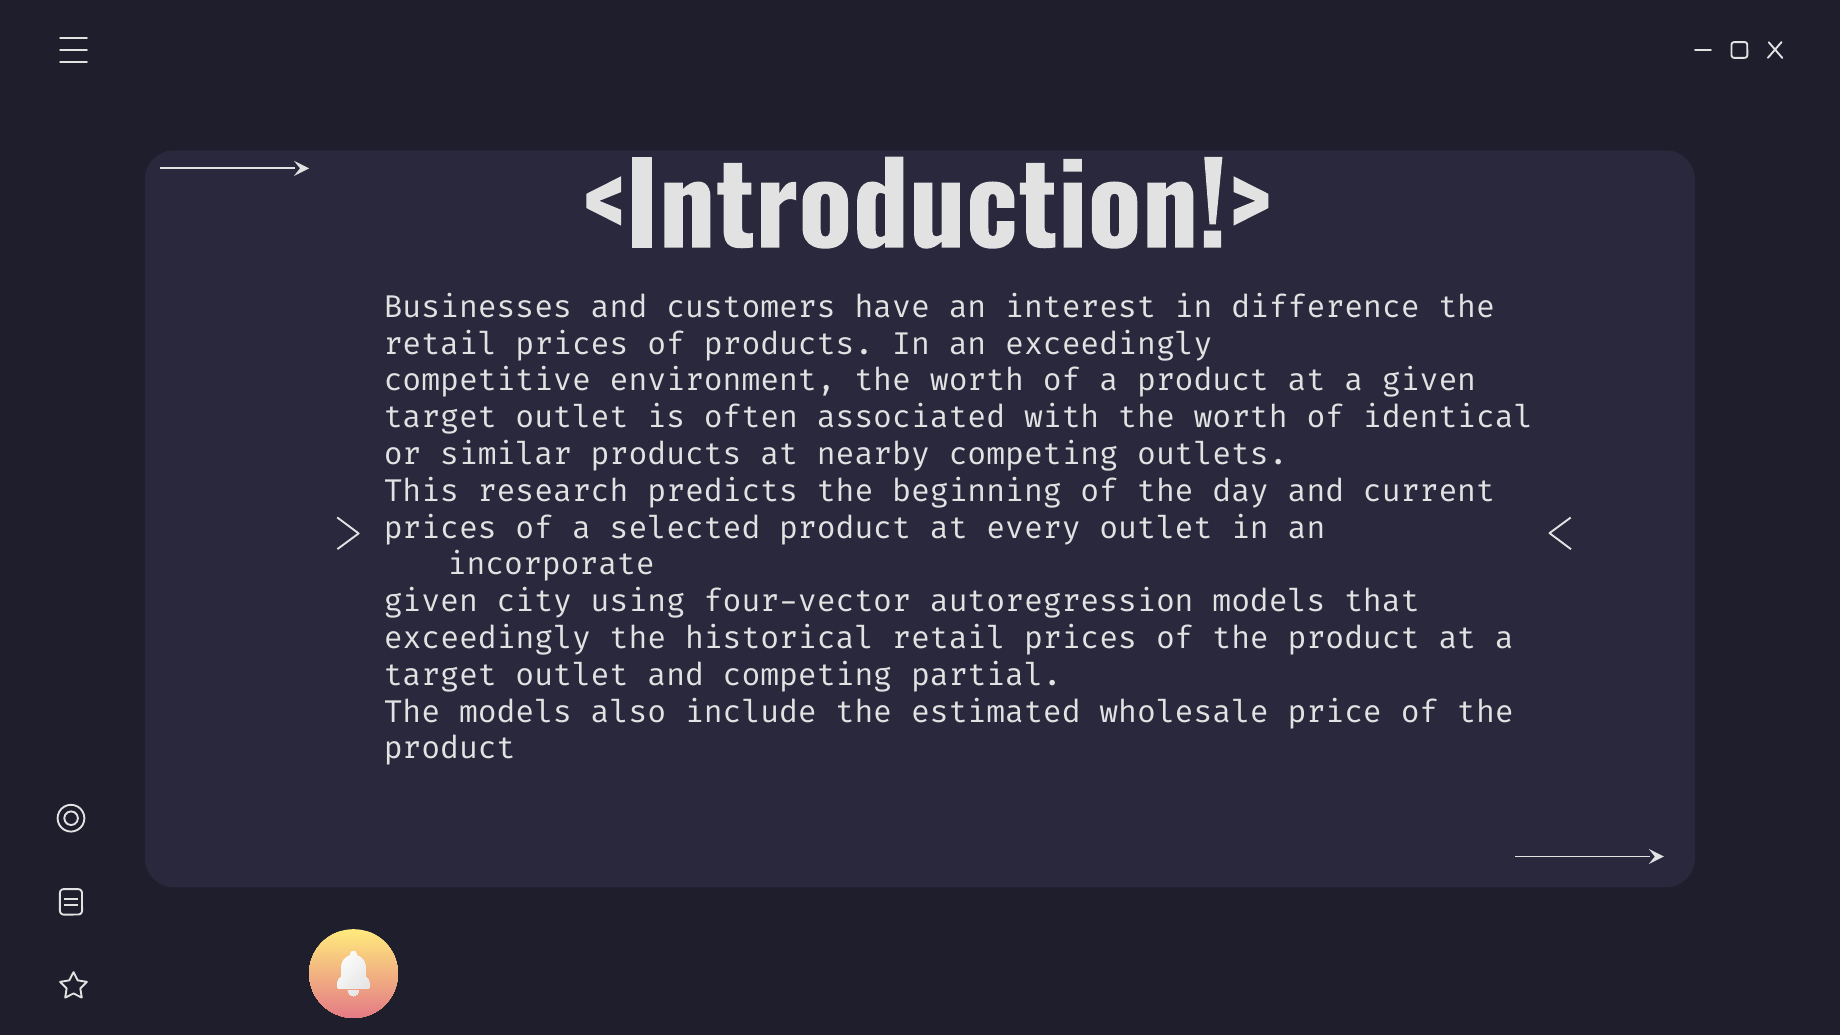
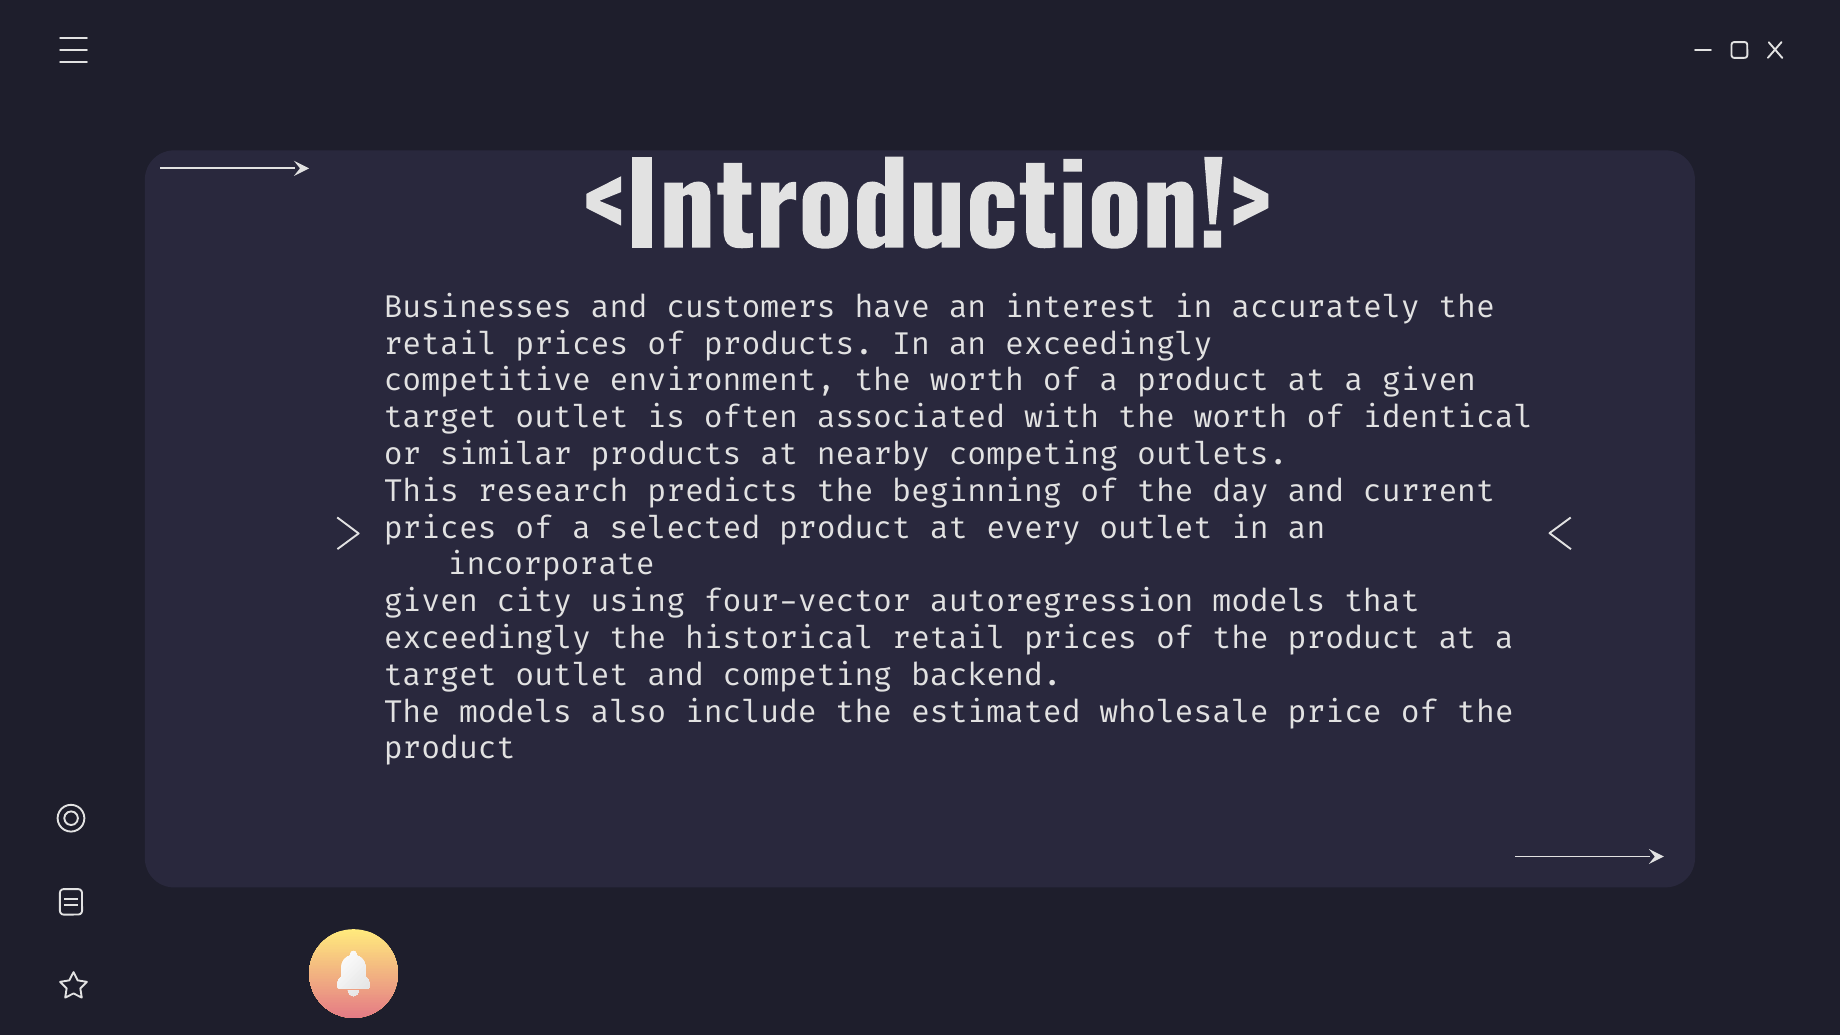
difference: difference -> accurately (1326, 307)
partial: partial -> backend (986, 675)
